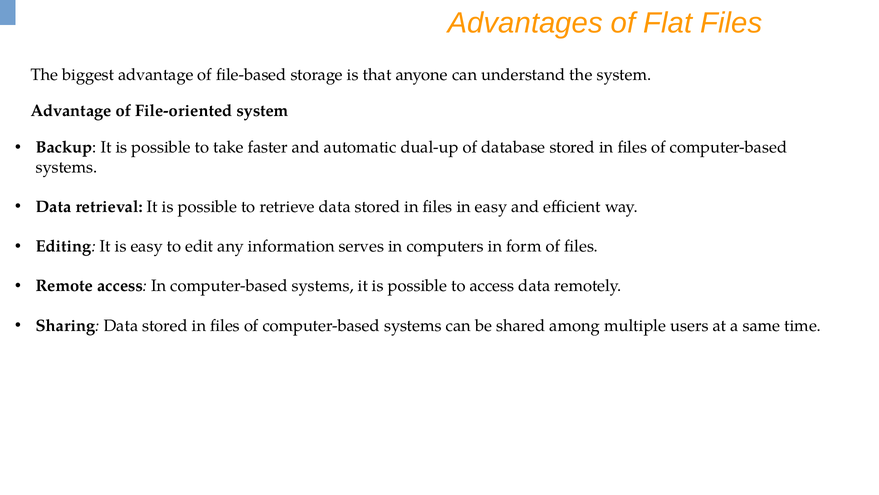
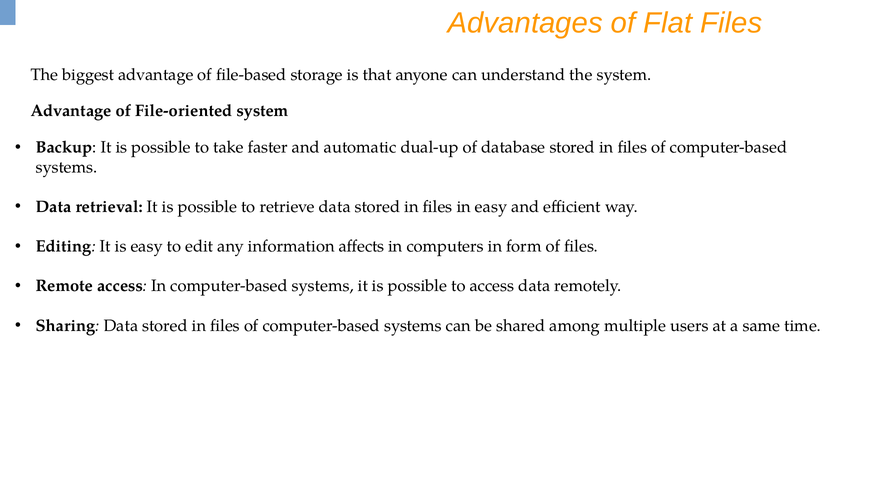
serves: serves -> affects (361, 246)
